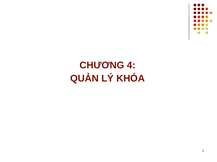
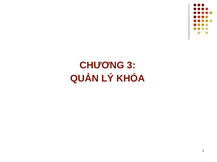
4: 4 -> 3 (131, 66)
